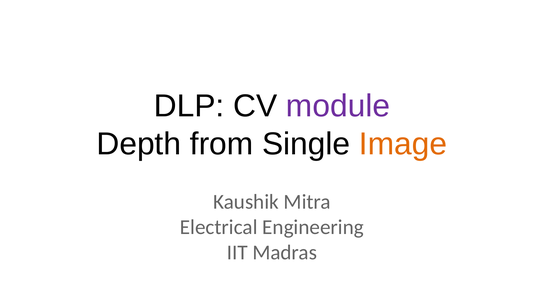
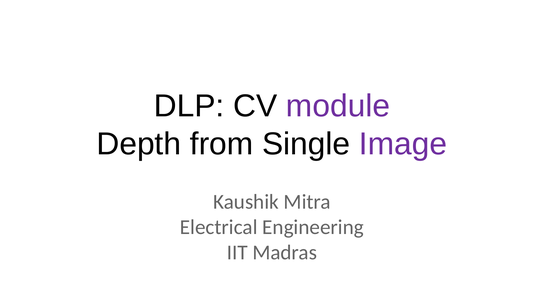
Image colour: orange -> purple (403, 144)
